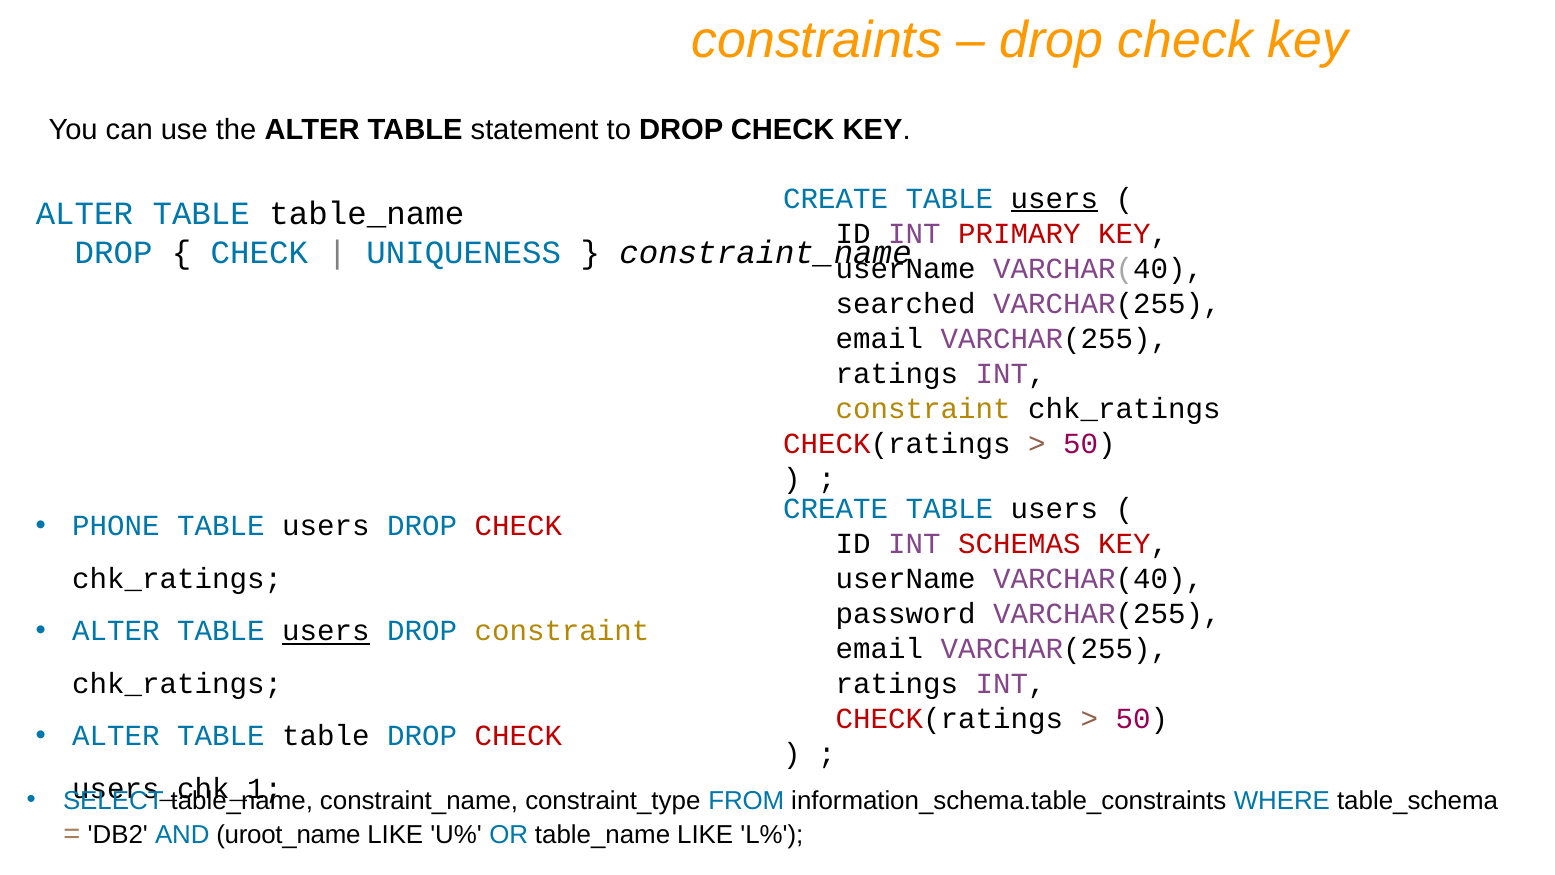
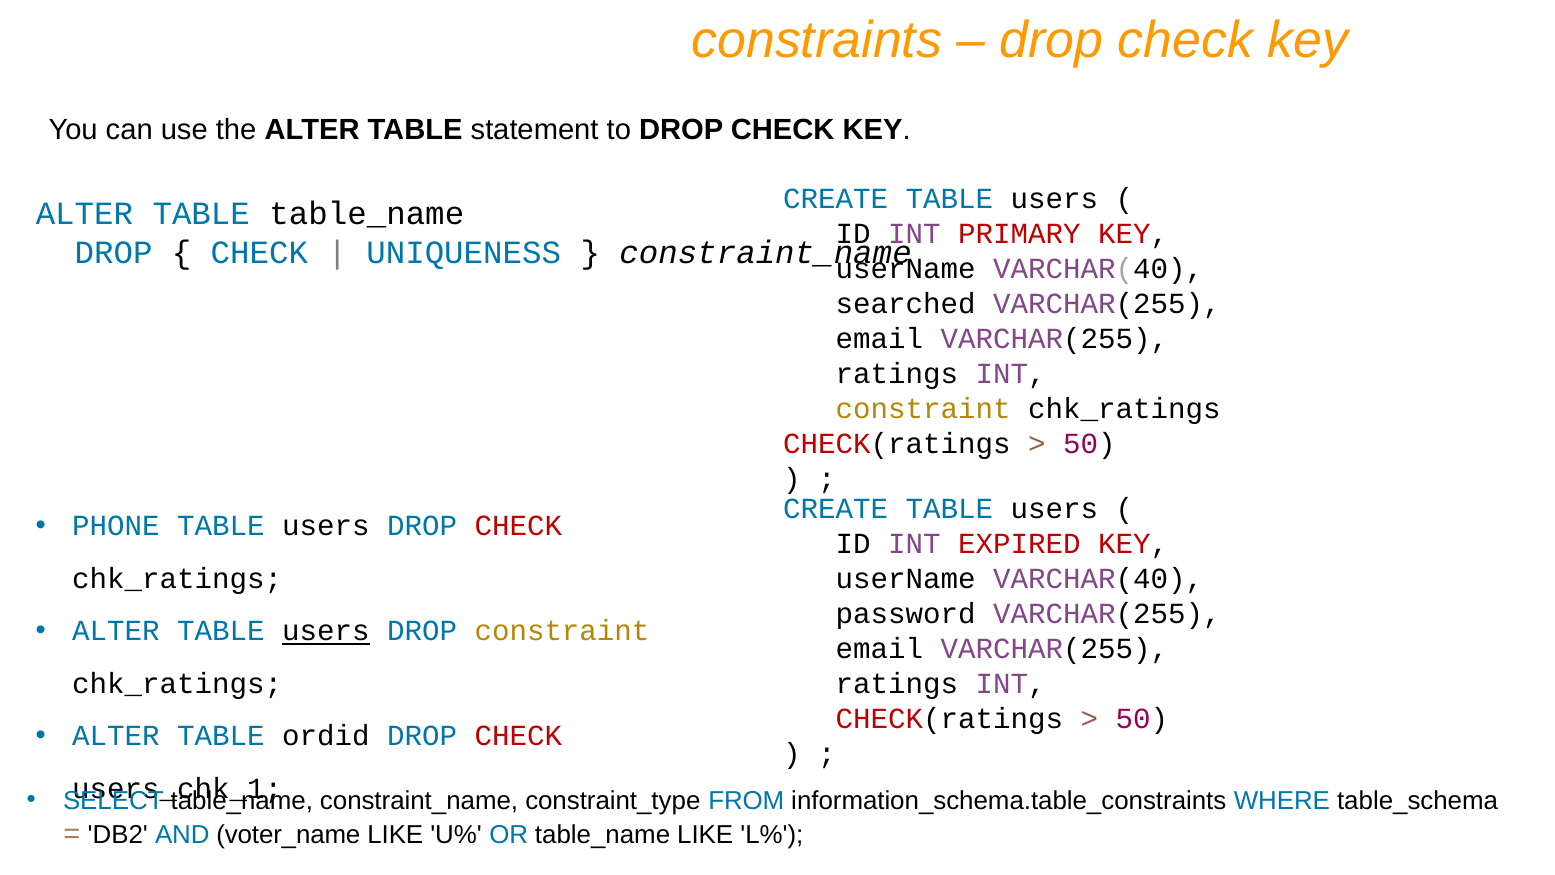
users underline: present -> none (1054, 199)
SCHEMAS: SCHEMAS -> EXPIRED (1019, 543)
TABLE table: table -> ordid (326, 736)
uroot_name: uroot_name -> voter_name (288, 835)
